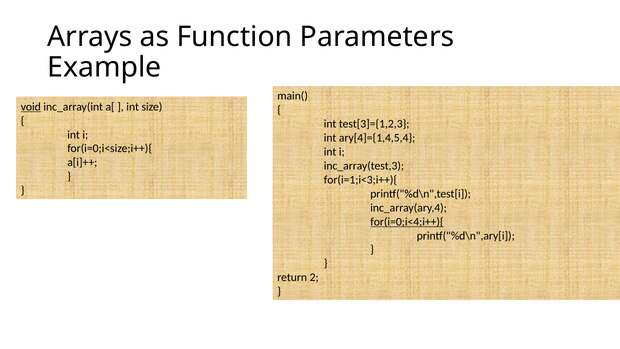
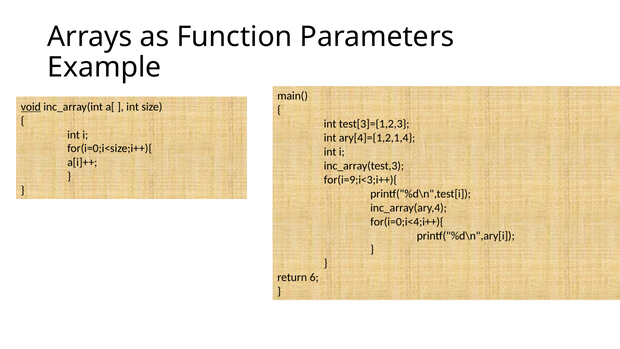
ary[4]={1,4,5,4: ary[4]={1,4,5,4 -> ary[4]={1,2,1,4 (377, 138)
for(i=1;i<3;i++){: for(i=1;i<3;i++){ -> for(i=9;i<3;i++){ (360, 180)
for(i=0;i<4;i++){ underline: present -> none (407, 222)
2: 2 -> 6 (314, 277)
